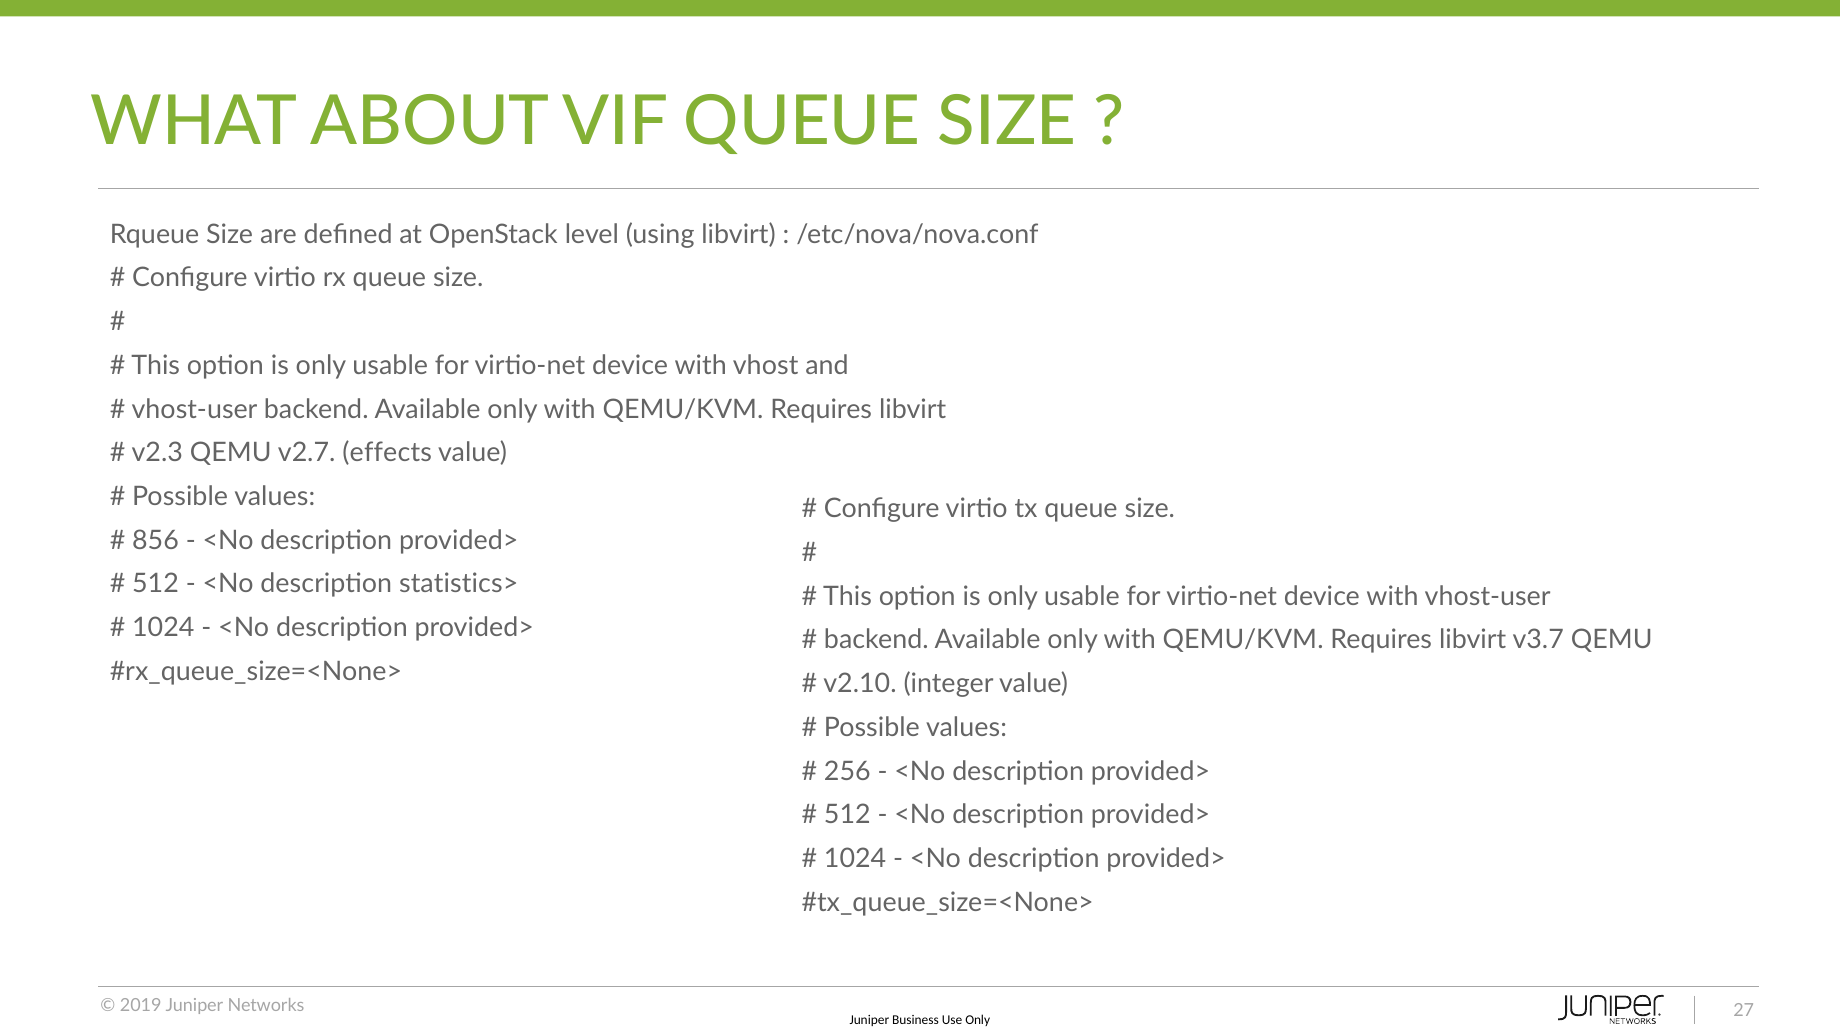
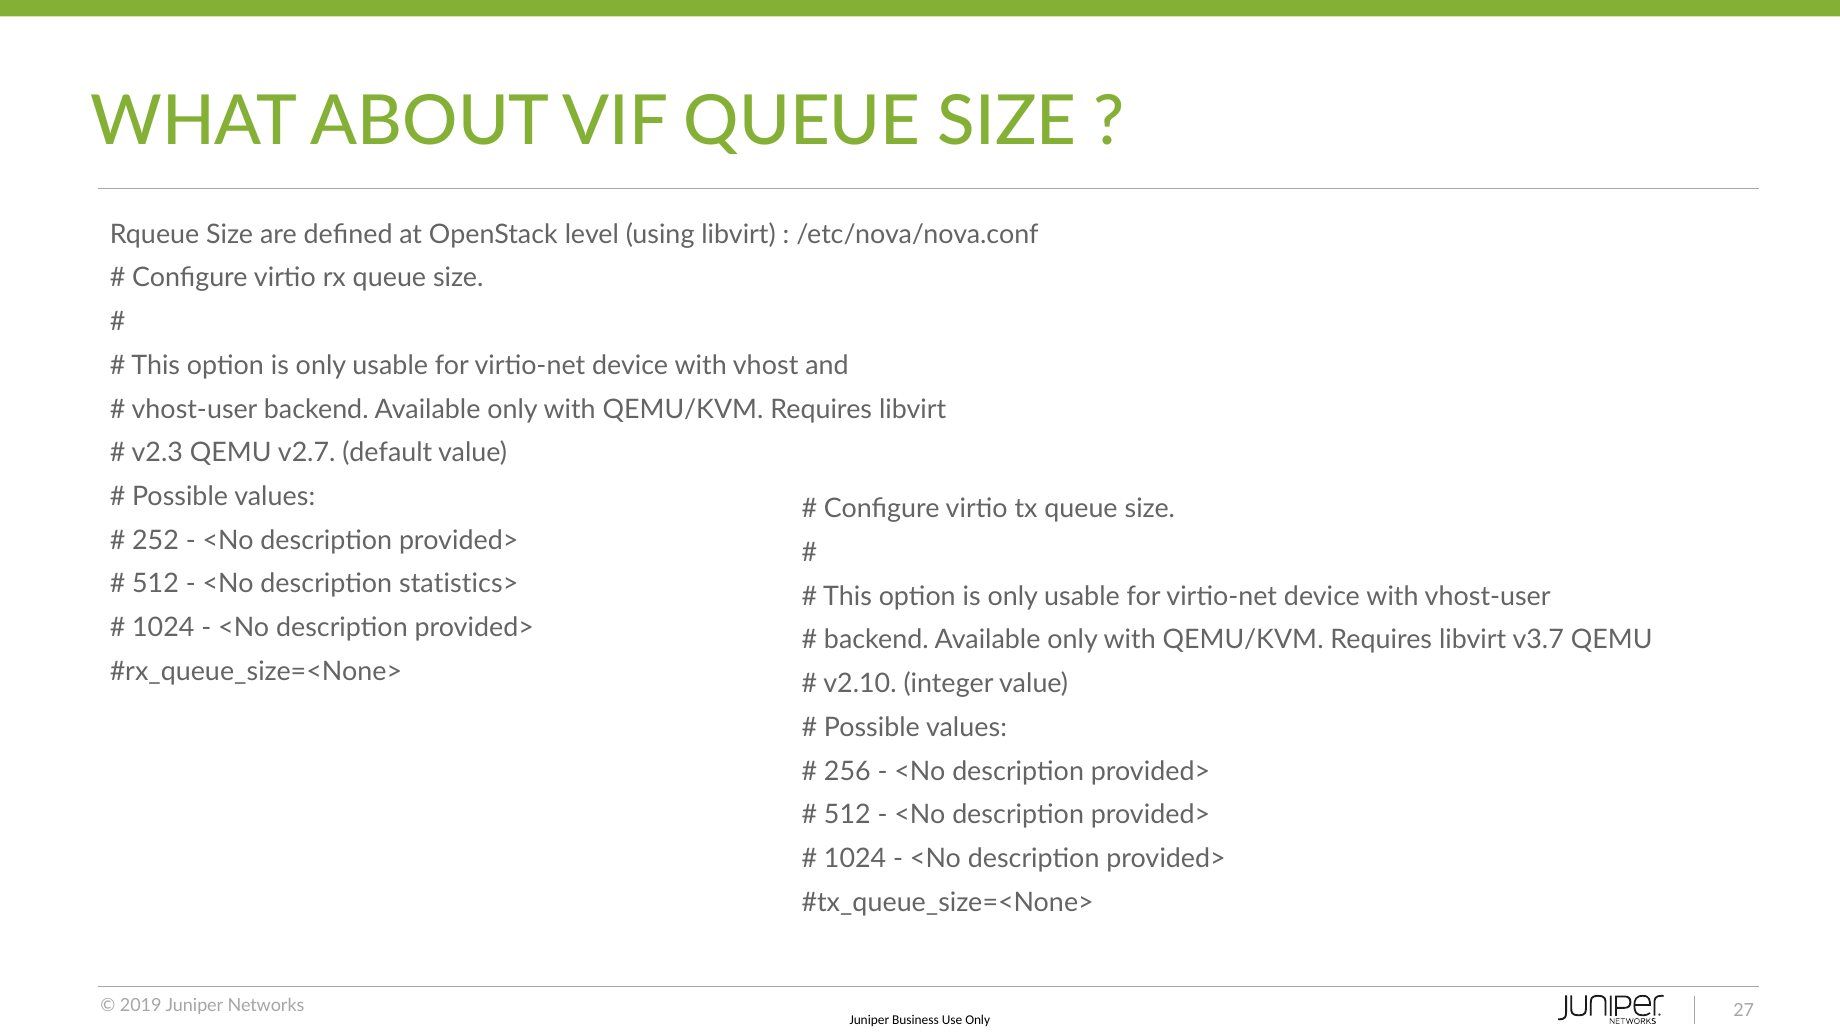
effects: effects -> default (387, 453)
856: 856 -> 252 (155, 540)
